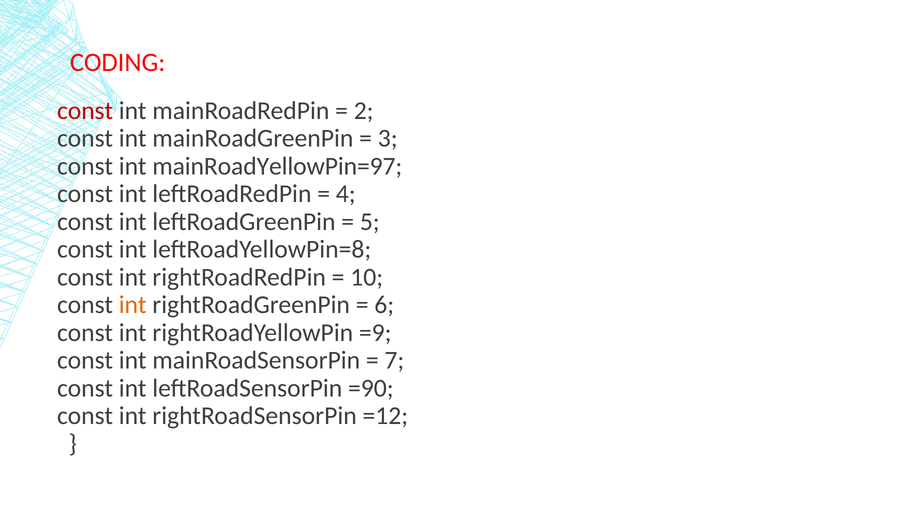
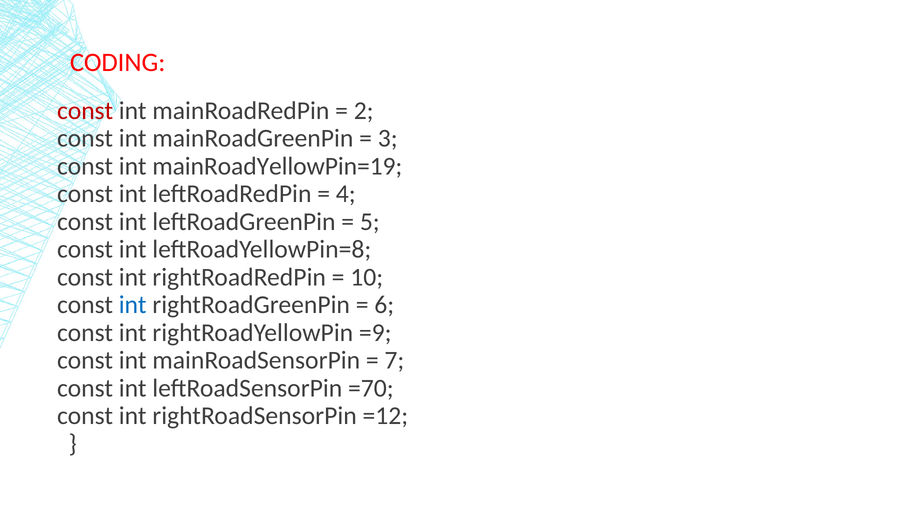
mainRoadYellowPin=97: mainRoadYellowPin=97 -> mainRoadYellowPin=19 (277, 166)
int colour: orange -> blue (133, 305)
=90: =90 -> =70 (371, 388)
